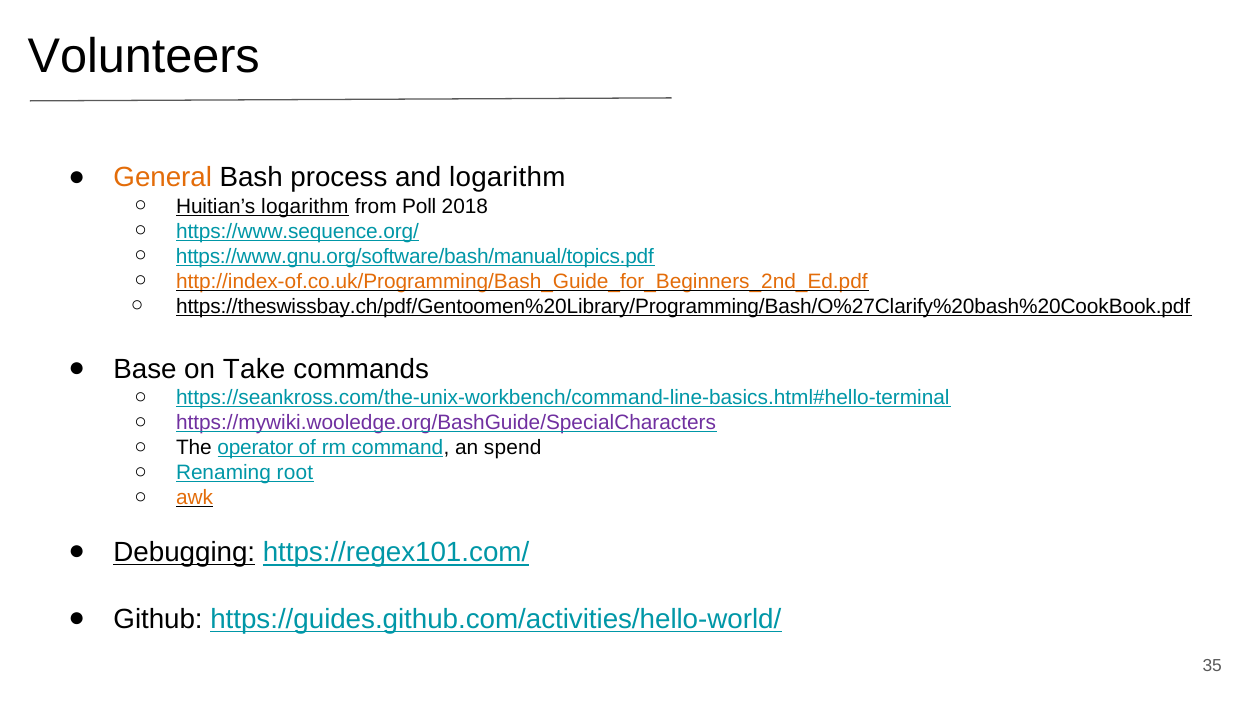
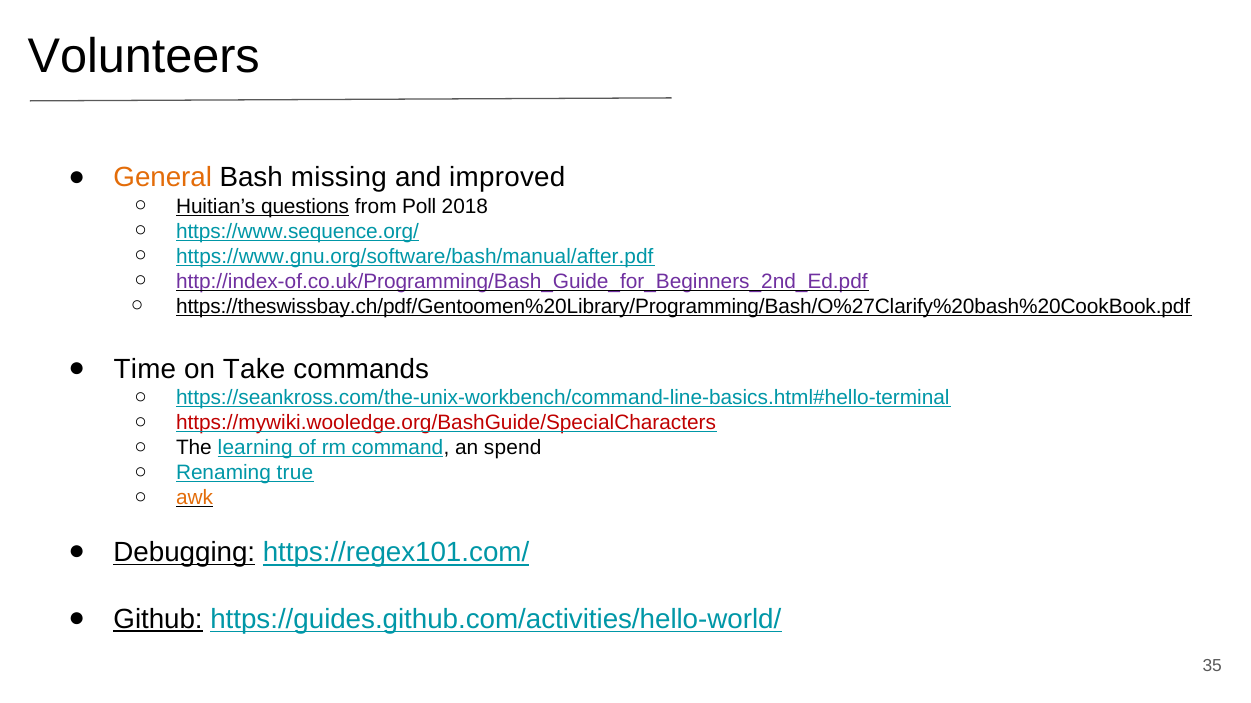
process: process -> missing (339, 178)
and logarithm: logarithm -> improved (507, 178)
Huitian’s logarithm: logarithm -> questions (305, 206)
https://www.gnu.org/software/bash/manual/topics.pdf: https://www.gnu.org/software/bash/manual/topics.pdf -> https://www.gnu.org/software/bash/manual/after.pdf (415, 256)
http://index-of.co.uk/Programming/Bash_Guide_for_Beginners_2nd_Ed.pdf colour: orange -> purple (522, 281)
Base: Base -> Time (145, 370)
https://mywiki.wooledge.org/BashGuide/SpecialCharacters colour: purple -> red (446, 423)
operator: operator -> learning (255, 448)
root: root -> true (295, 473)
Github underline: none -> present (158, 620)
